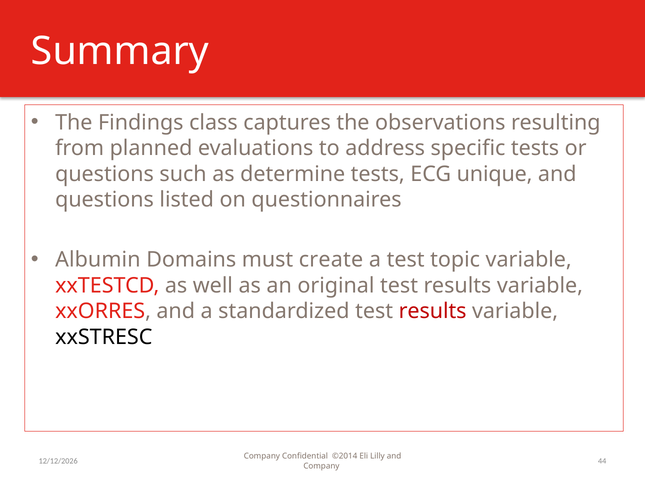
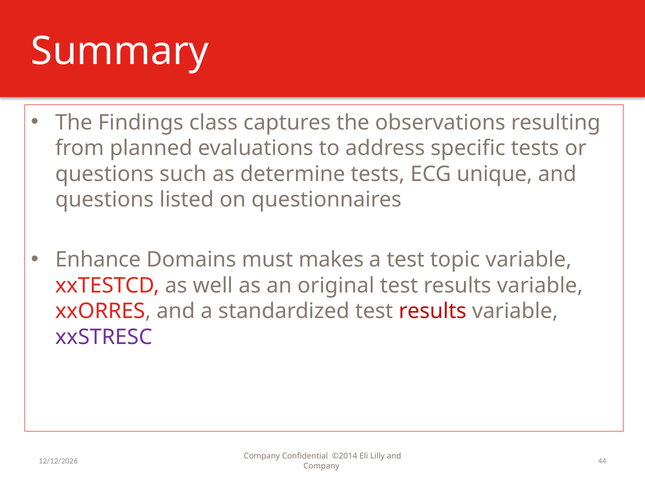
Albumin: Albumin -> Enhance (98, 260)
create: create -> makes (331, 260)
xxSTRESC colour: black -> purple (104, 338)
